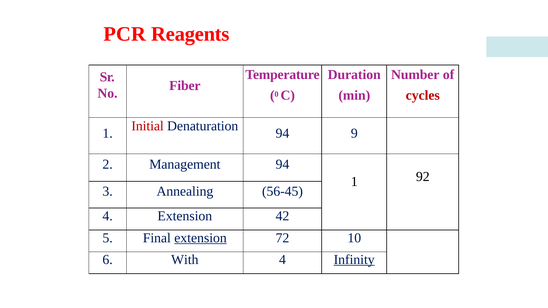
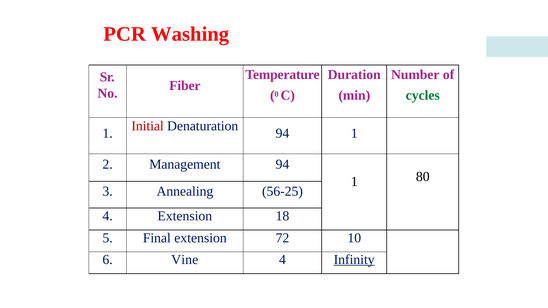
Reagents: Reagents -> Washing (190, 34)
cycles colour: red -> green (423, 96)
9: 9 -> 1 (354, 133)
92: 92 -> 80 (423, 177)
56-45: 56-45 -> 56-25 (282, 192)
42: 42 -> 18 (282, 216)
extension underline: present -> none (201, 238)
With: With -> Vine (185, 260)
